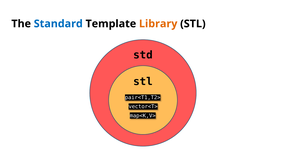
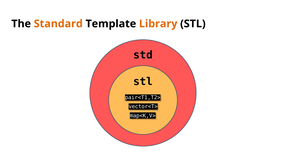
Standard colour: blue -> orange (58, 24)
